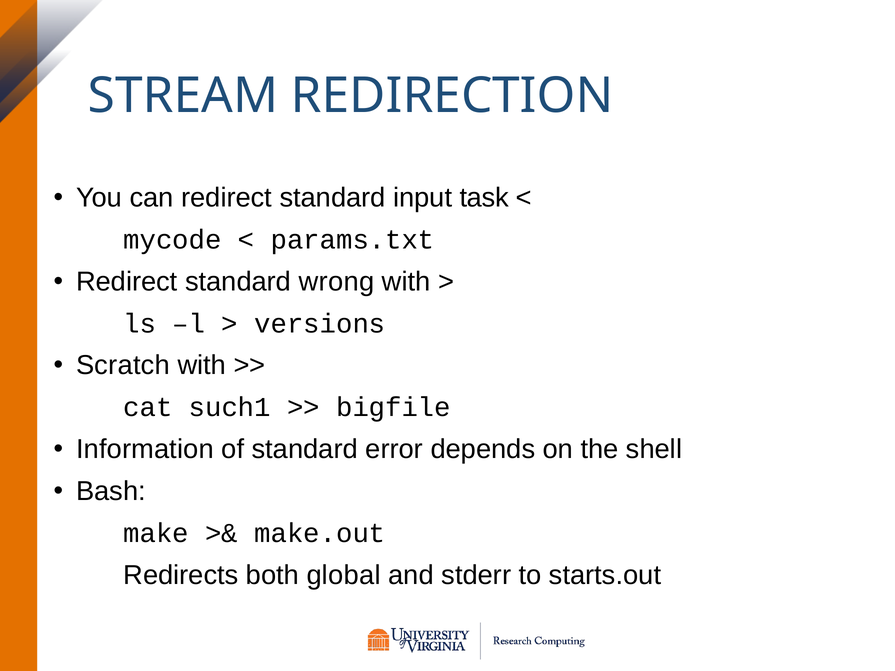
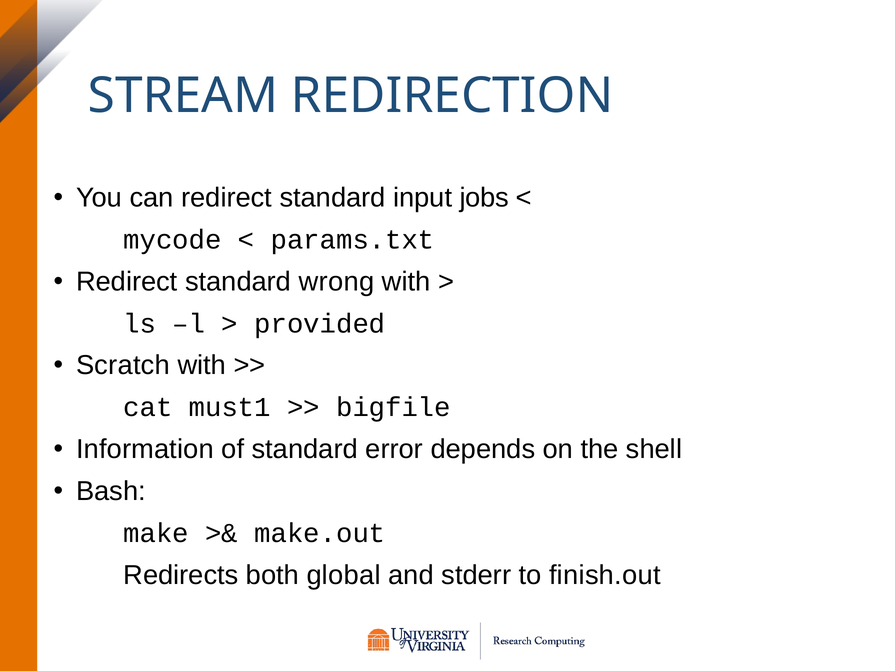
task: task -> jobs (484, 198)
versions: versions -> provided (320, 324)
such1: such1 -> must1 (230, 408)
starts.out: starts.out -> finish.out (605, 575)
